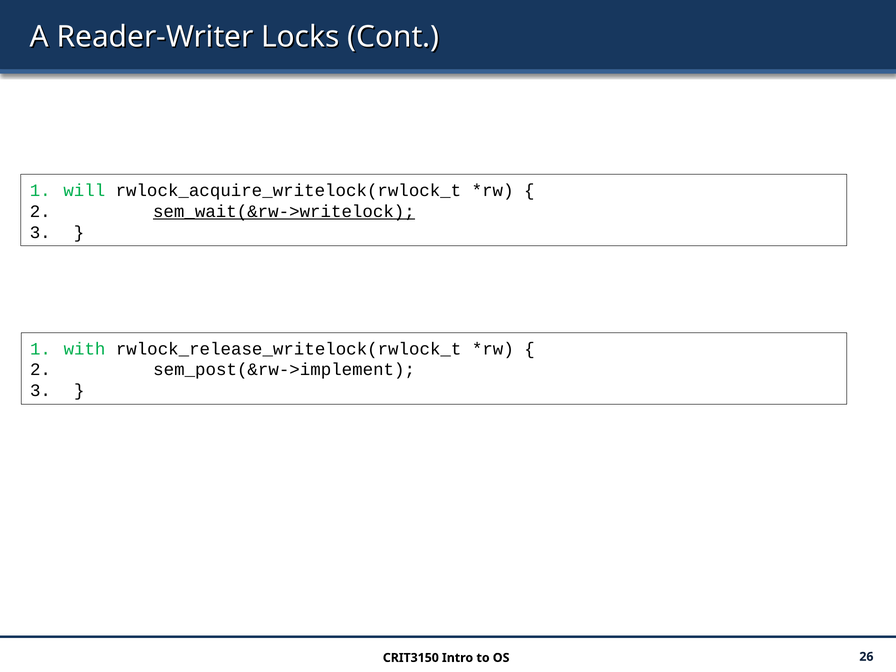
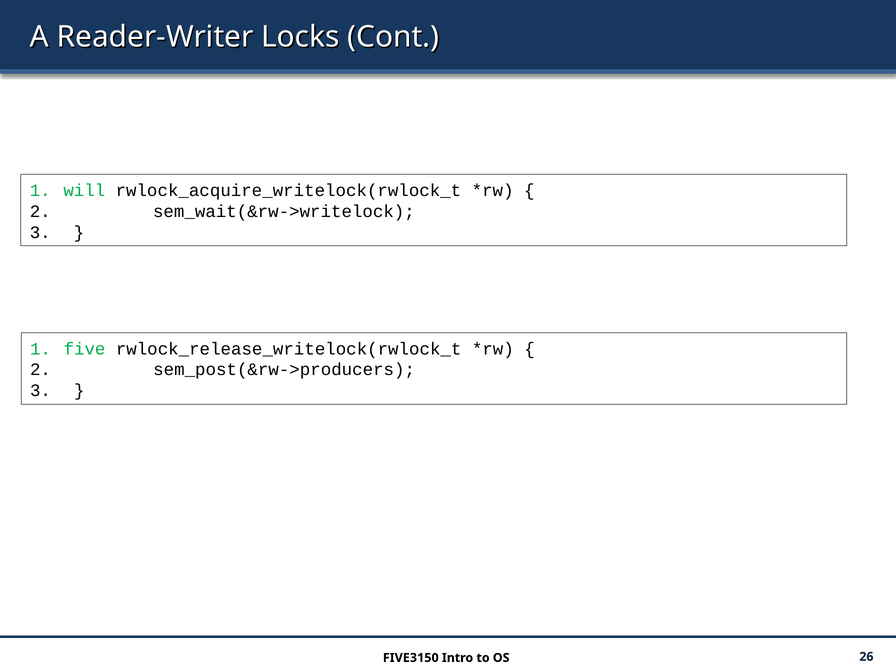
sem_wait(&rw->writelock underline: present -> none (284, 211)
with: with -> five (85, 349)
sem_post(&rw->implement: sem_post(&rw->implement -> sem_post(&rw->producers (284, 370)
CRIT3150: CRIT3150 -> FIVE3150 (411, 658)
